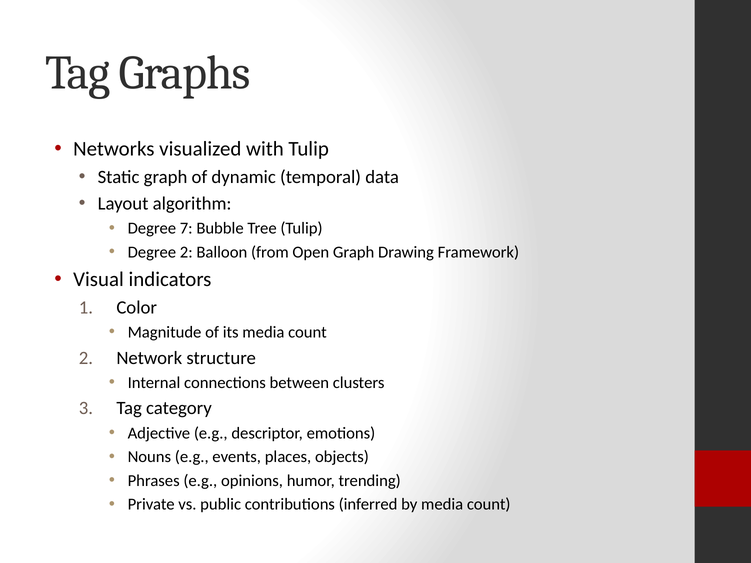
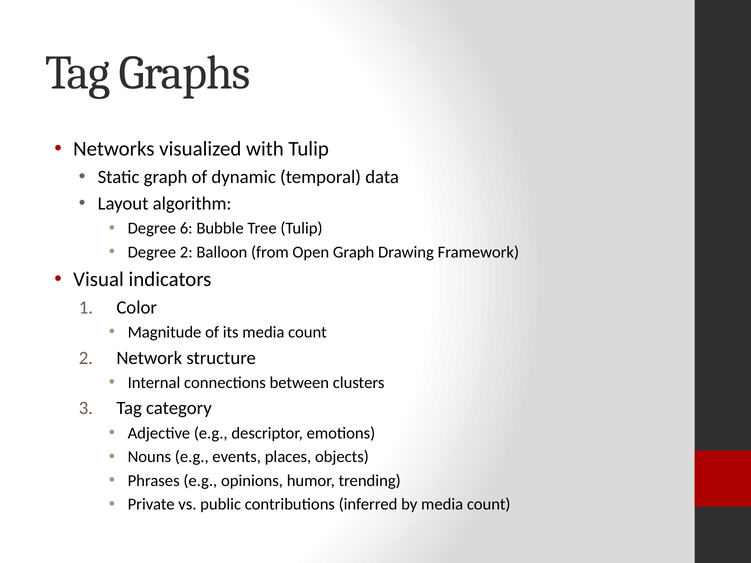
7: 7 -> 6 (186, 229)
